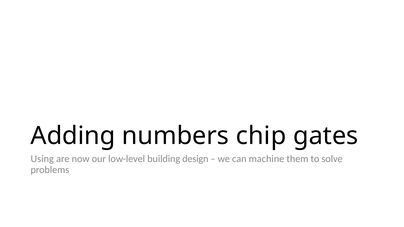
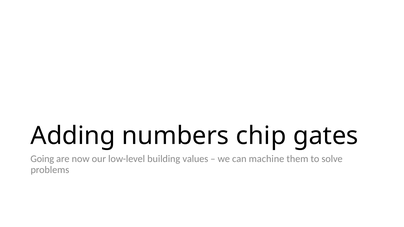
Using: Using -> Going (42, 159)
design: design -> values (195, 159)
